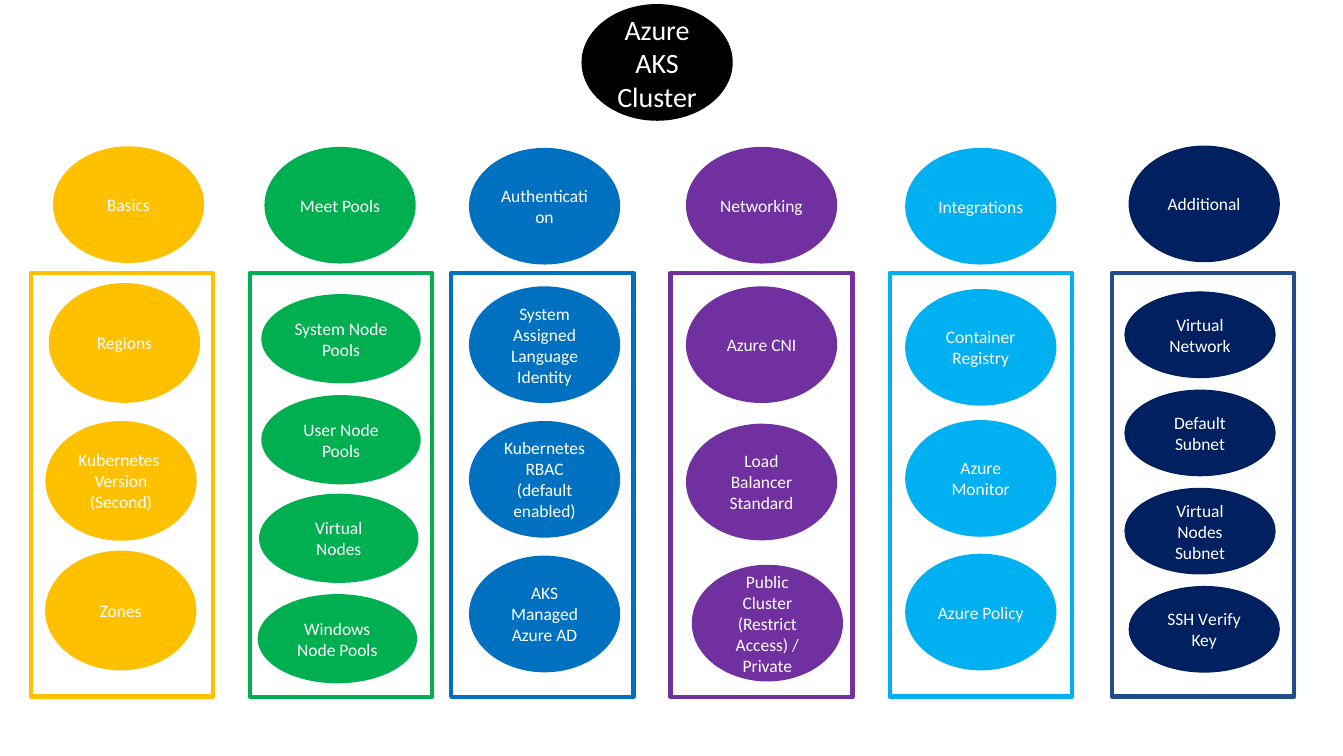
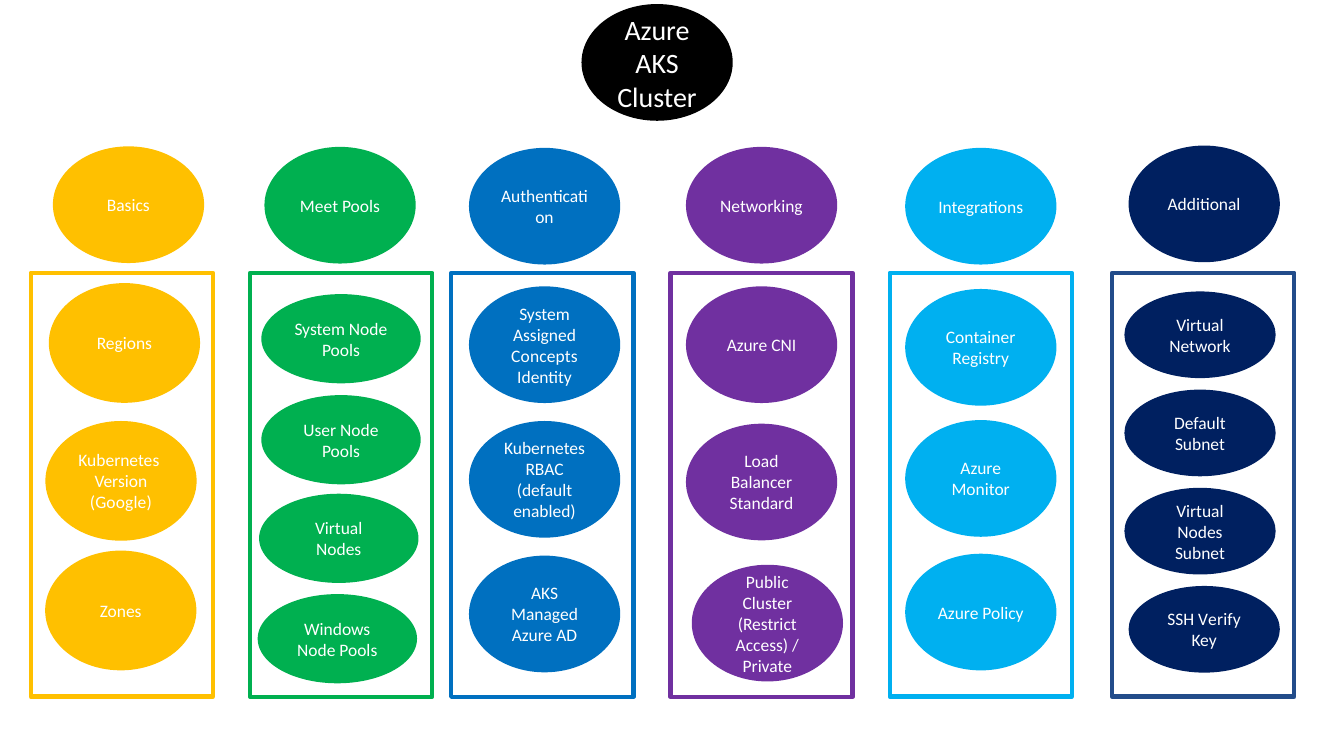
Language: Language -> Concepts (544, 356)
Second: Second -> Google (121, 503)
